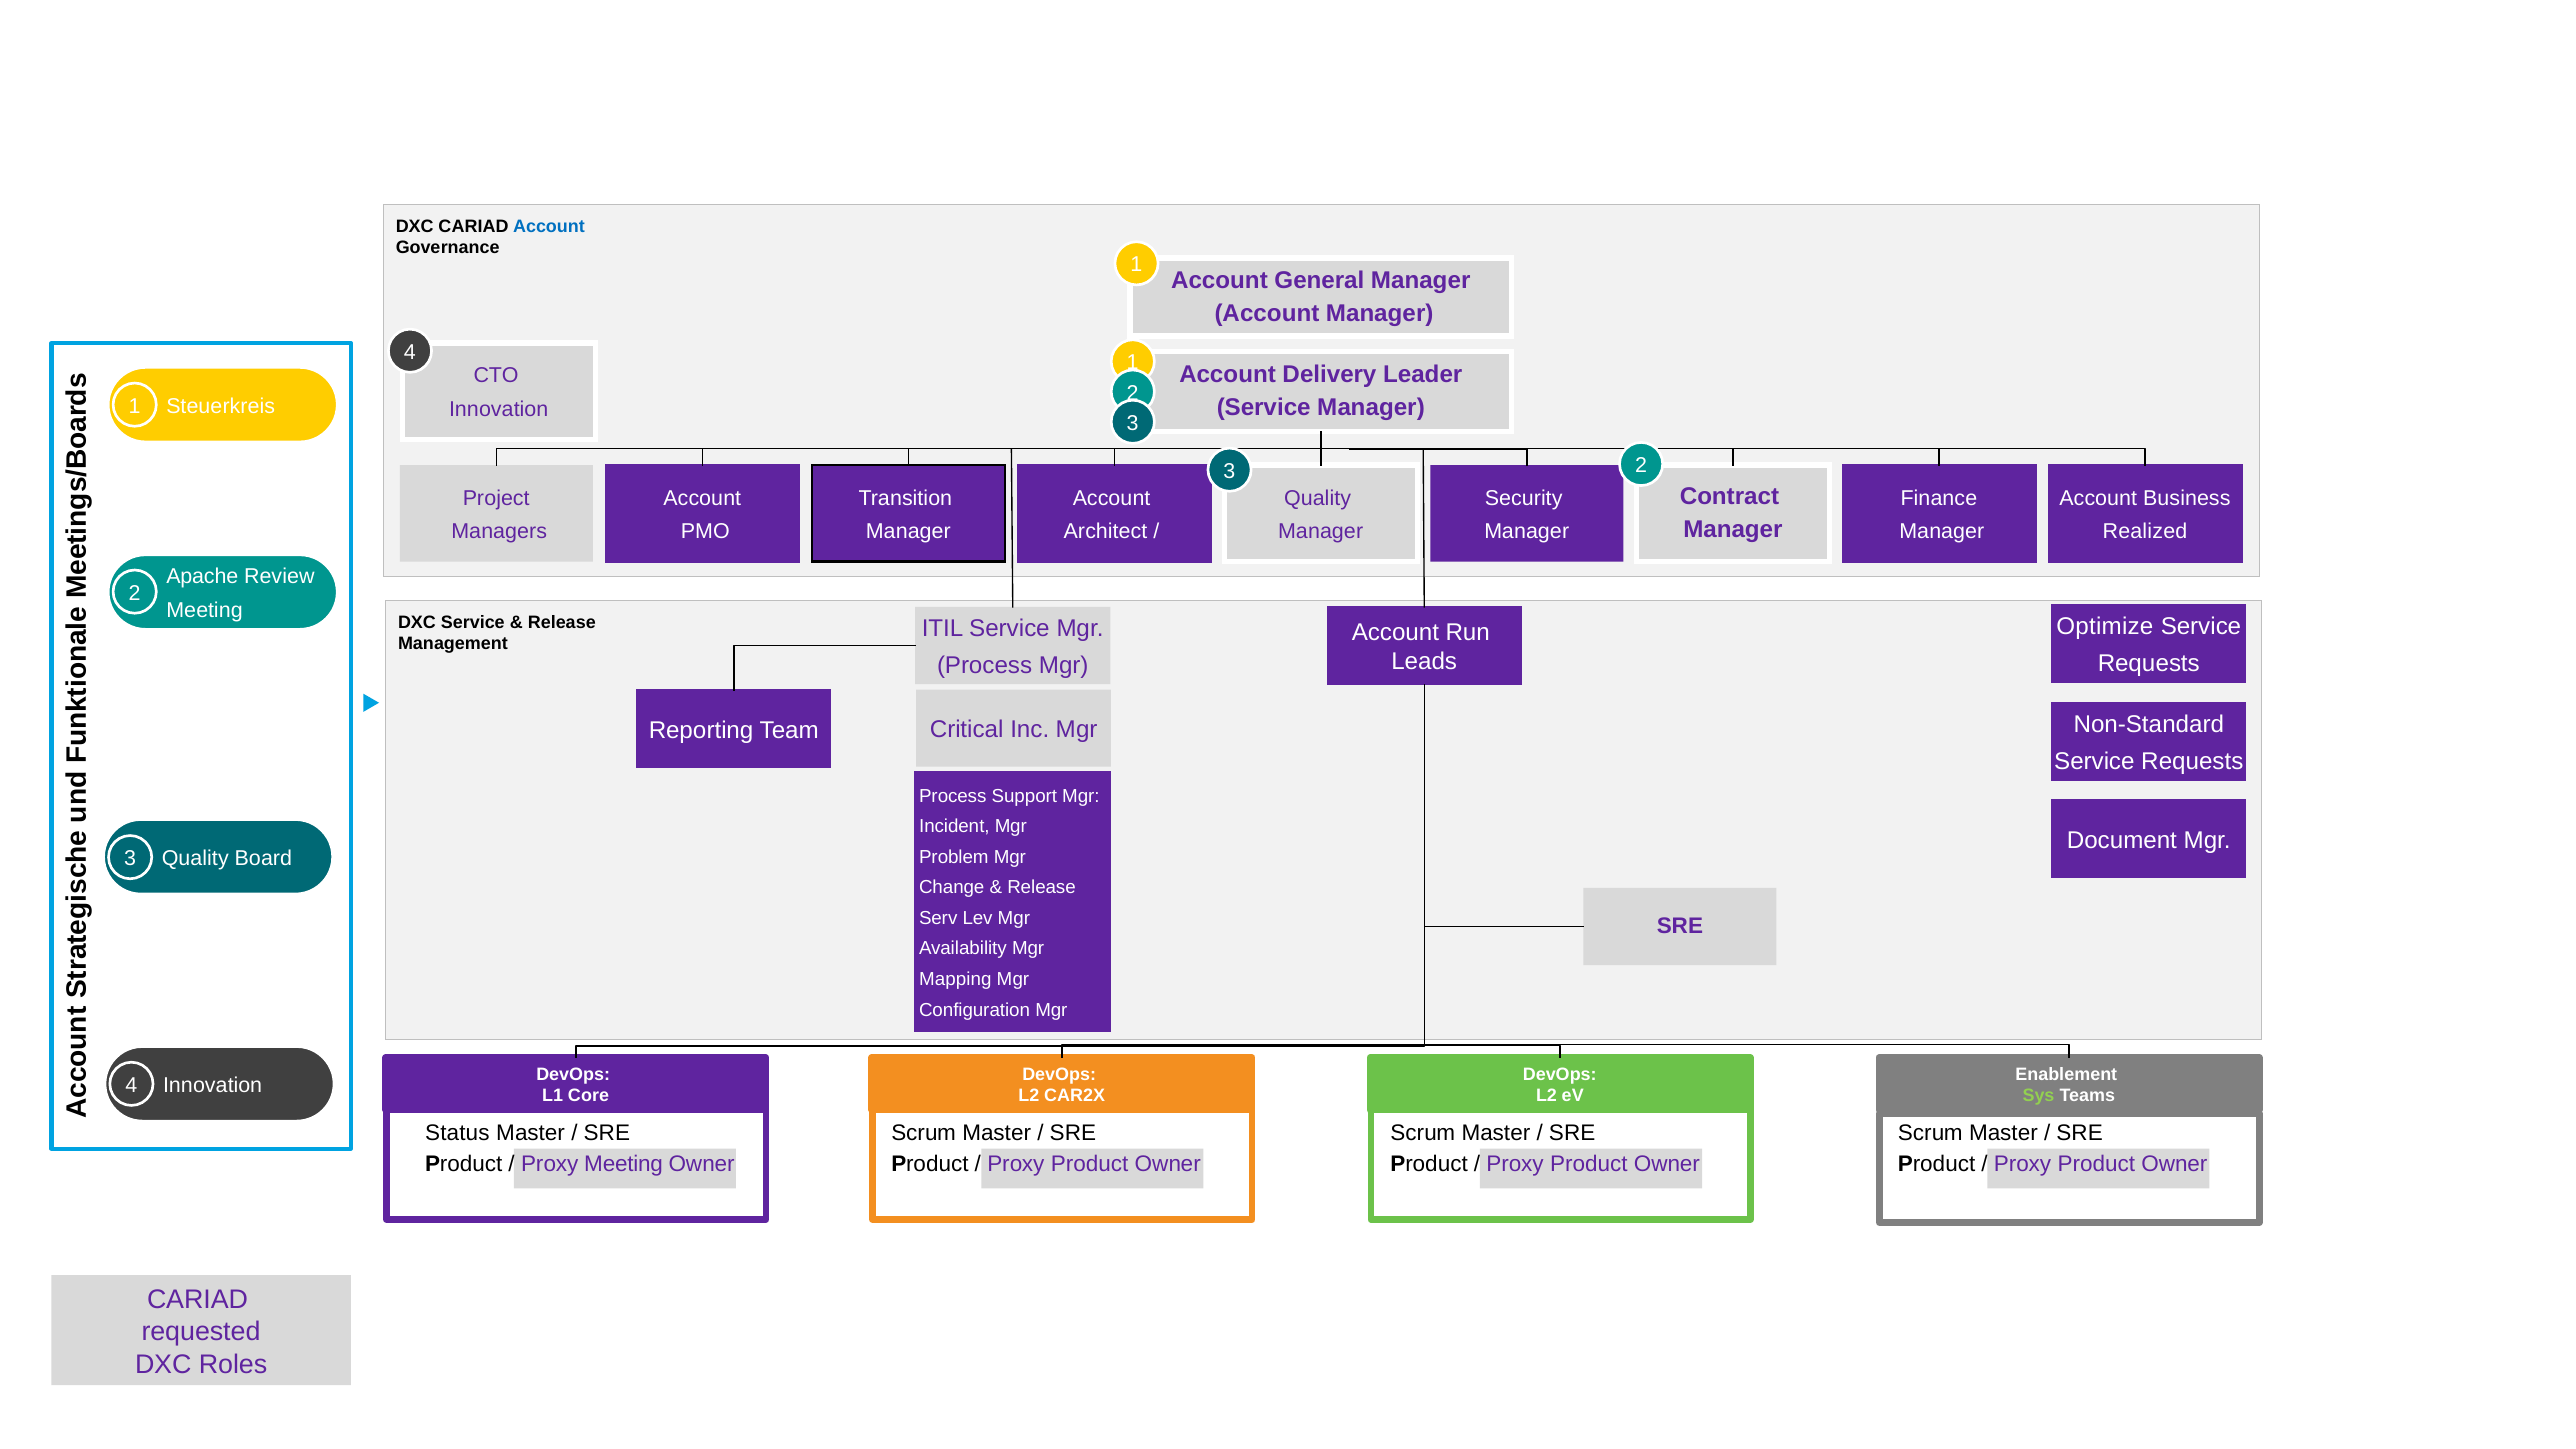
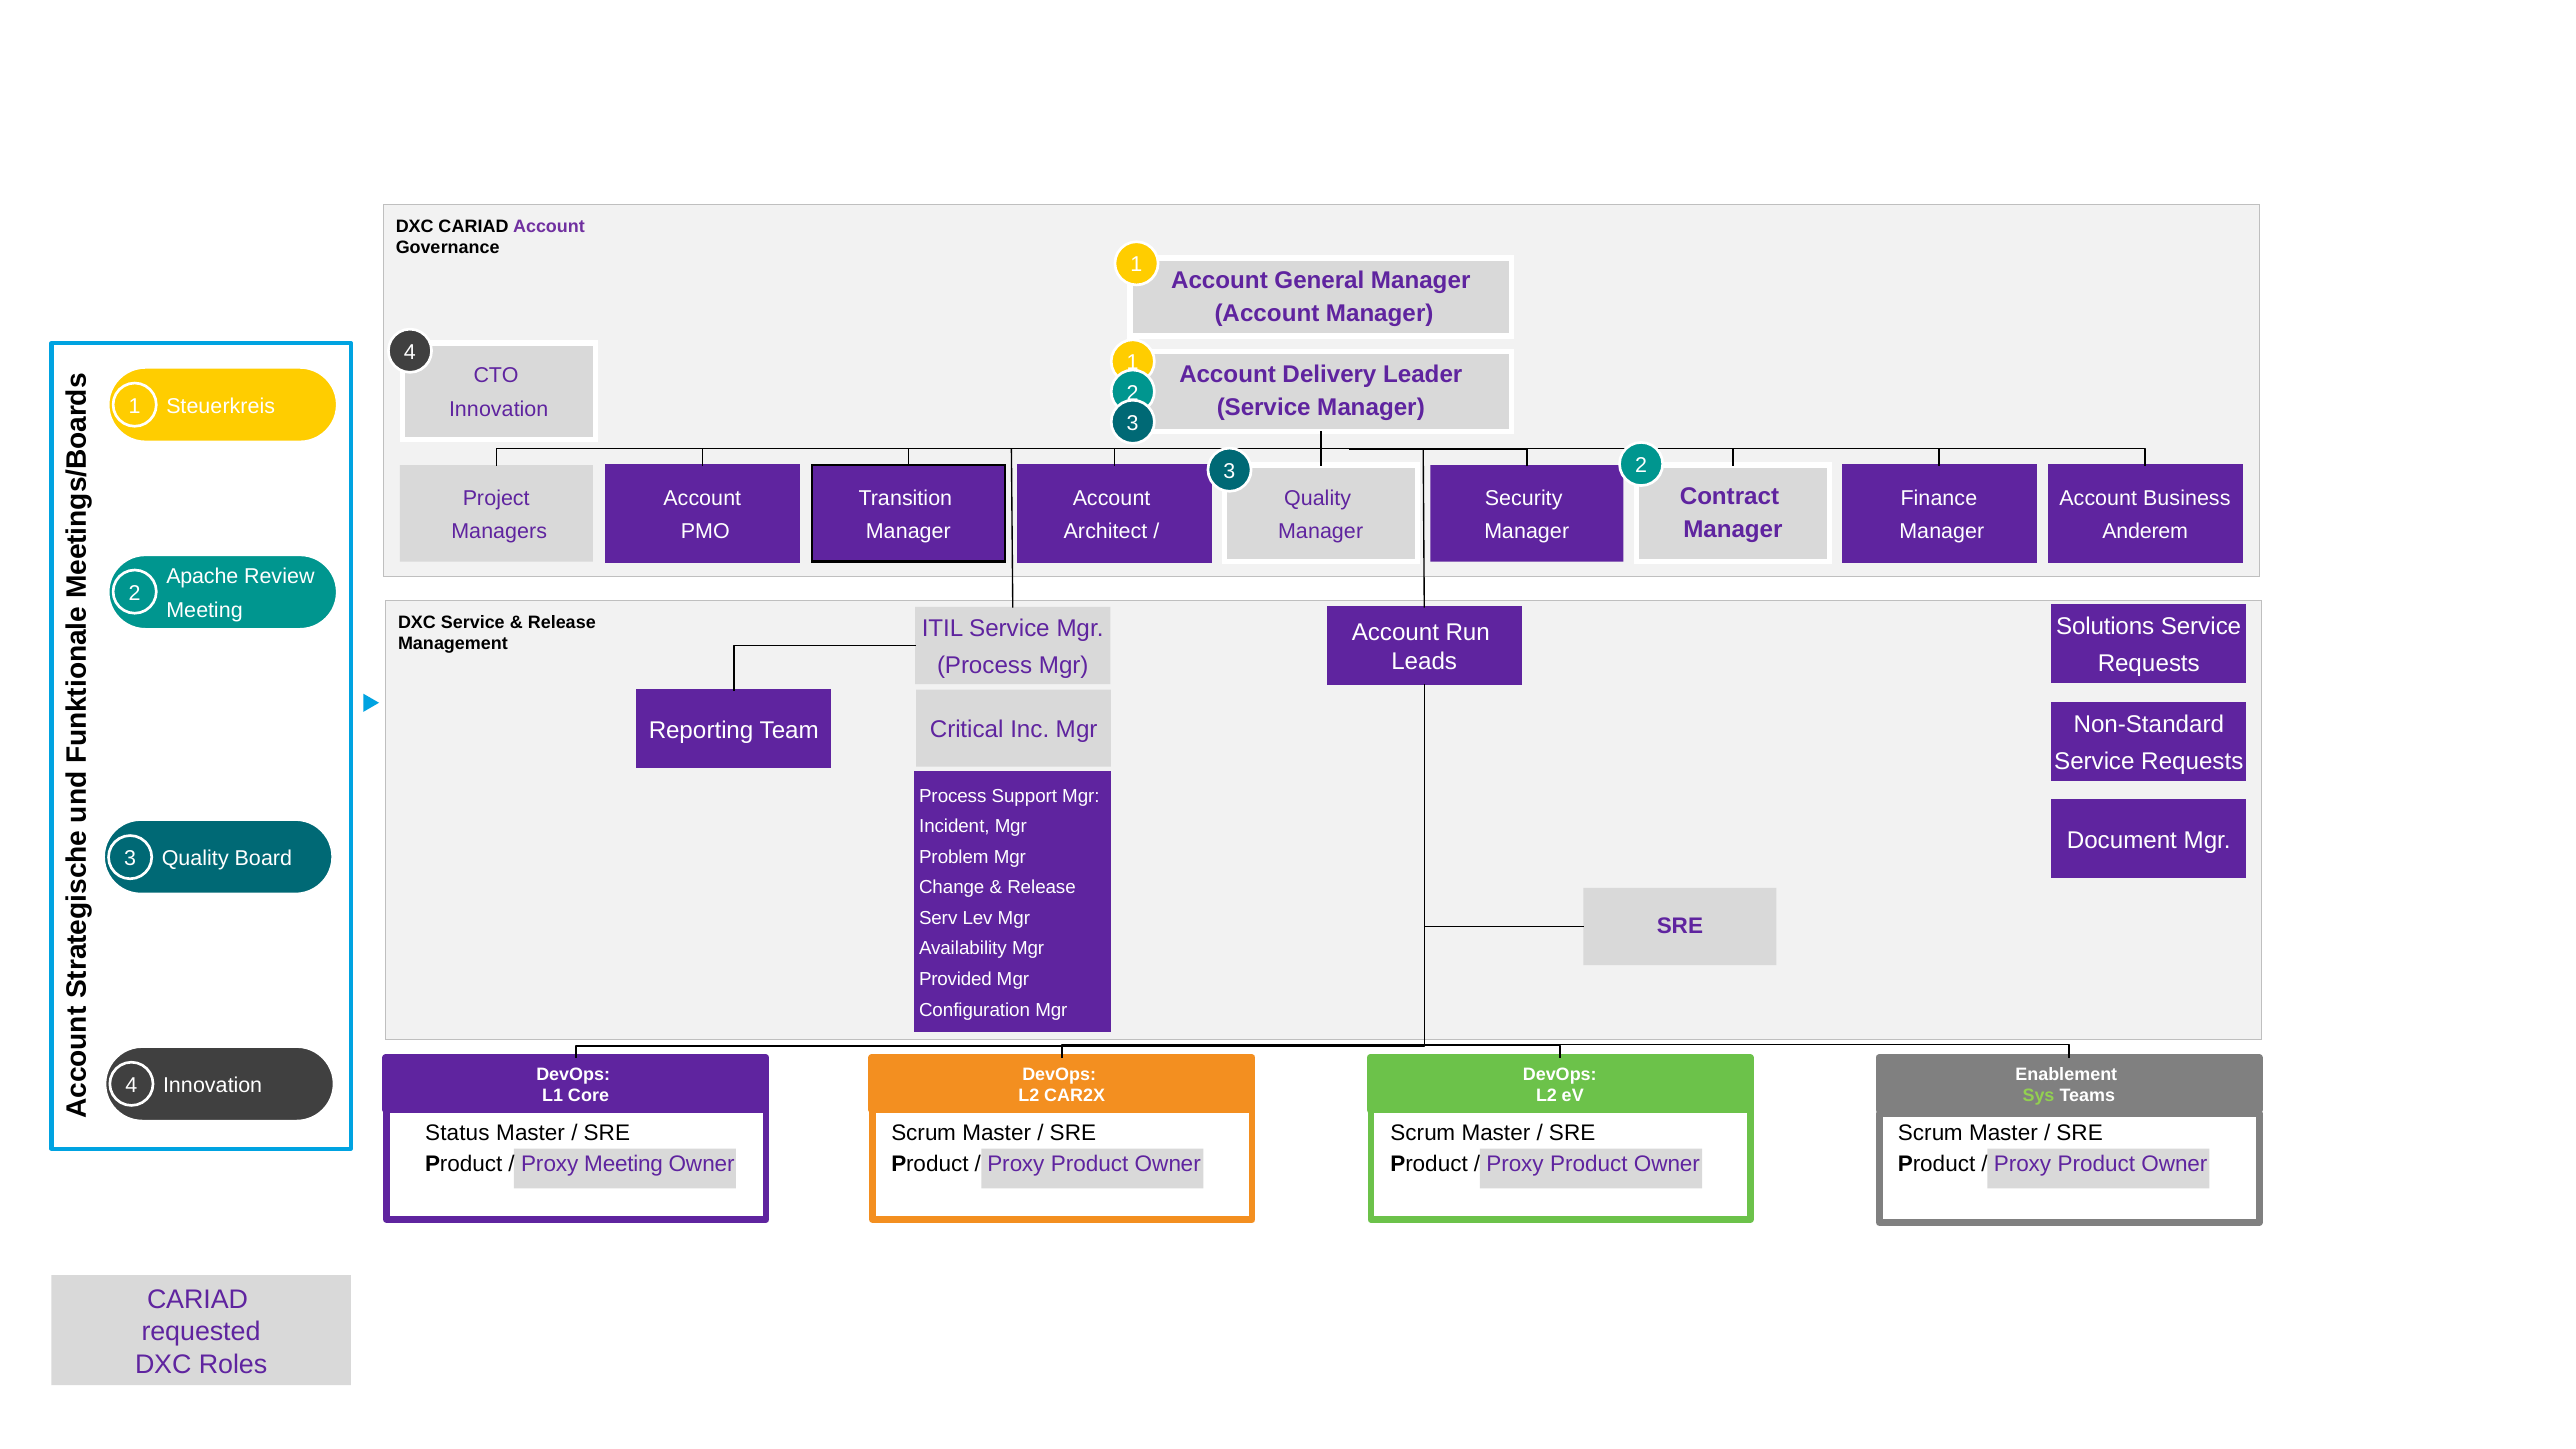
Account colour: blue -> purple (549, 226)
Realized: Realized -> Anderem (2145, 532)
Optimize: Optimize -> Solutions (2105, 626)
Mapping: Mapping -> Provided (955, 979)
